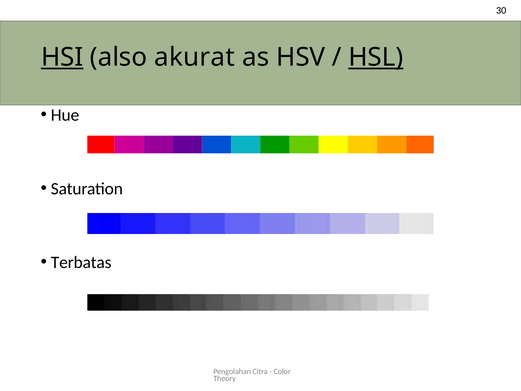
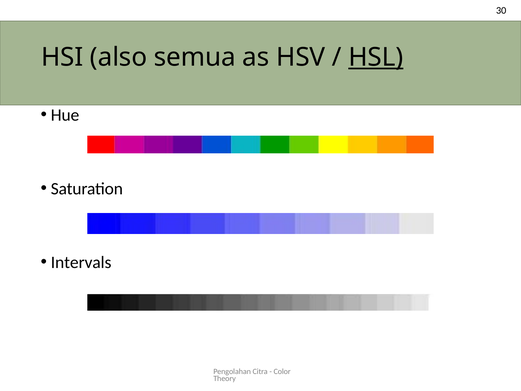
HSI underline: present -> none (62, 57)
akurat: akurat -> semua (195, 57)
Terbatas: Terbatas -> Intervals (81, 262)
